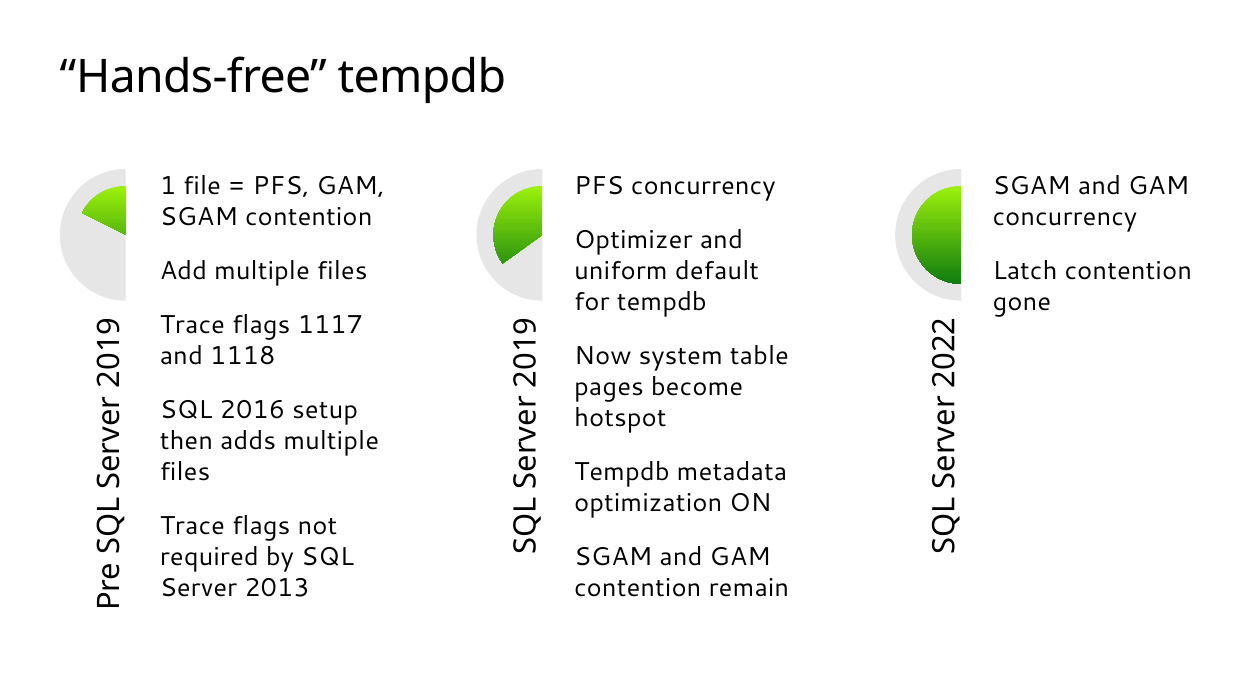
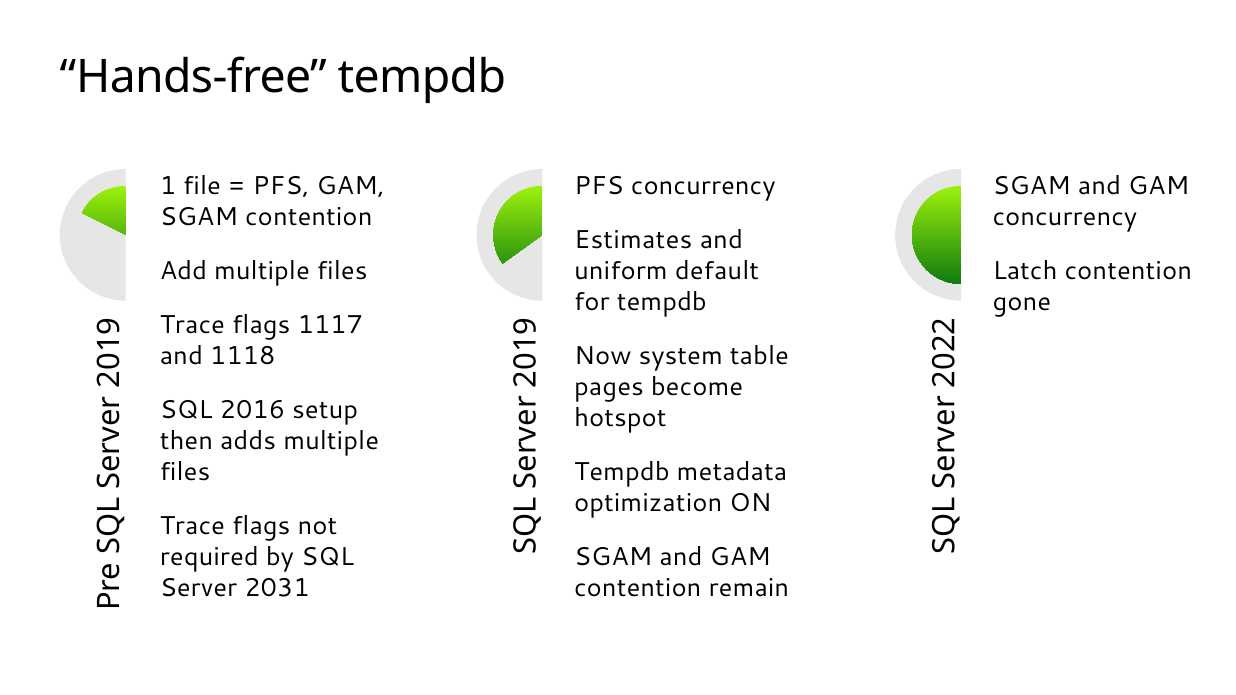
Optimizer: Optimizer -> Estimates (633, 240)
2013: 2013 -> 2031 (277, 588)
